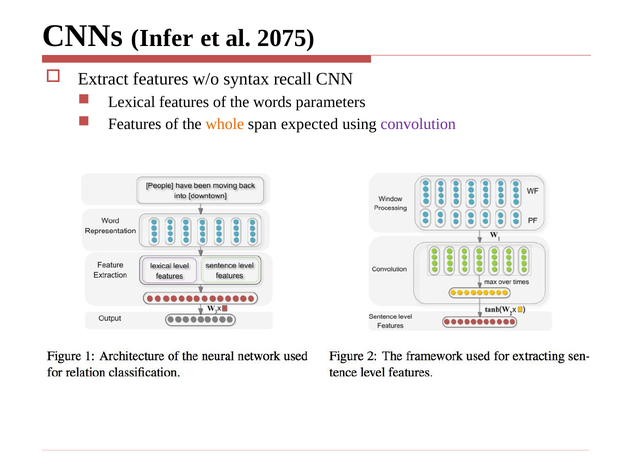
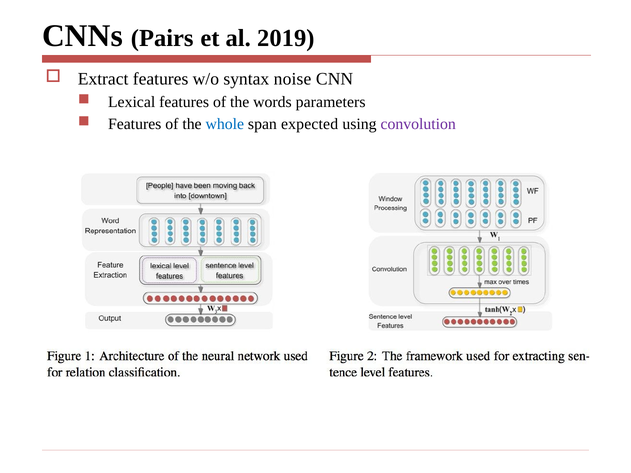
Infer: Infer -> Pairs (162, 38)
2075: 2075 -> 2019 (286, 38)
recall: recall -> noise (293, 79)
whole colour: orange -> blue (225, 124)
